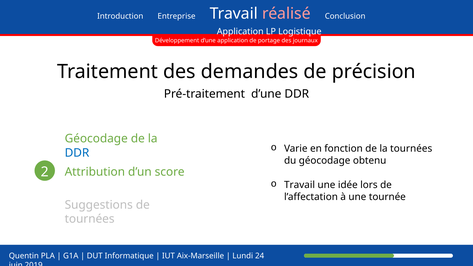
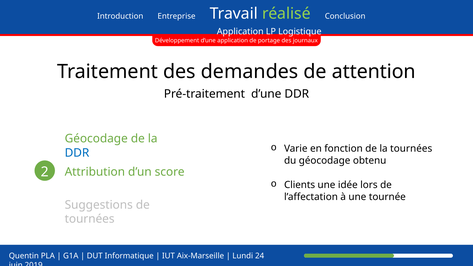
réalisé colour: pink -> light green (286, 14)
précision: précision -> attention (374, 72)
Travail: Travail -> Clients (300, 185)
